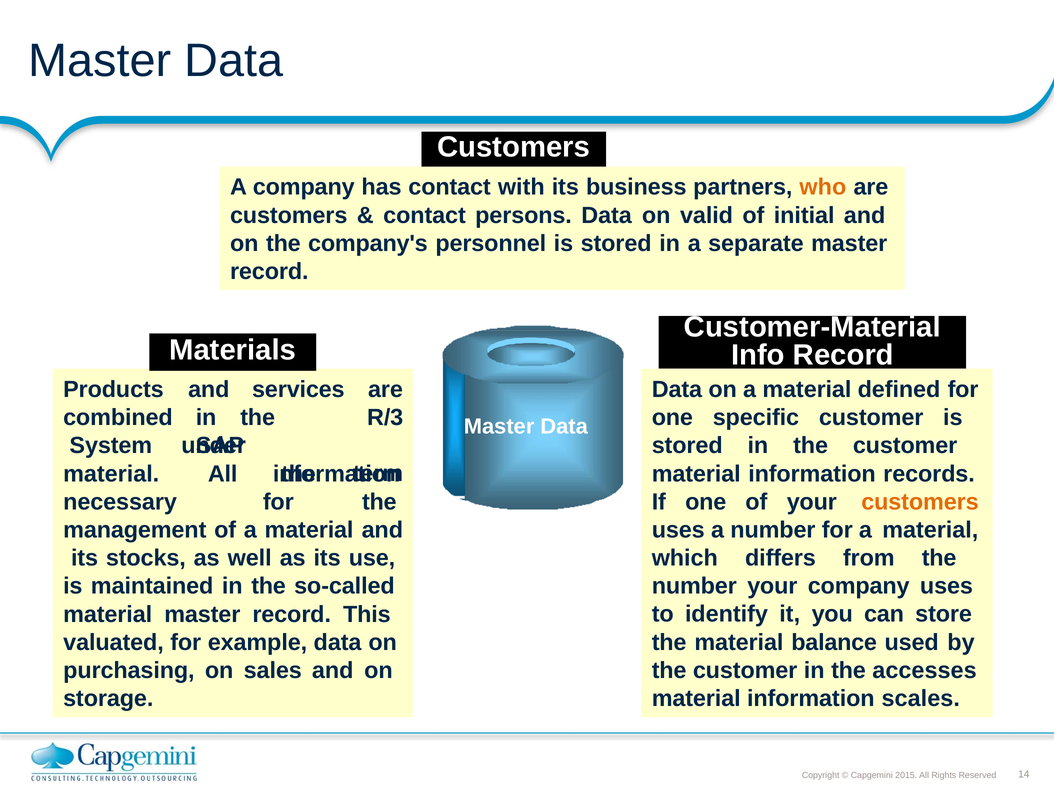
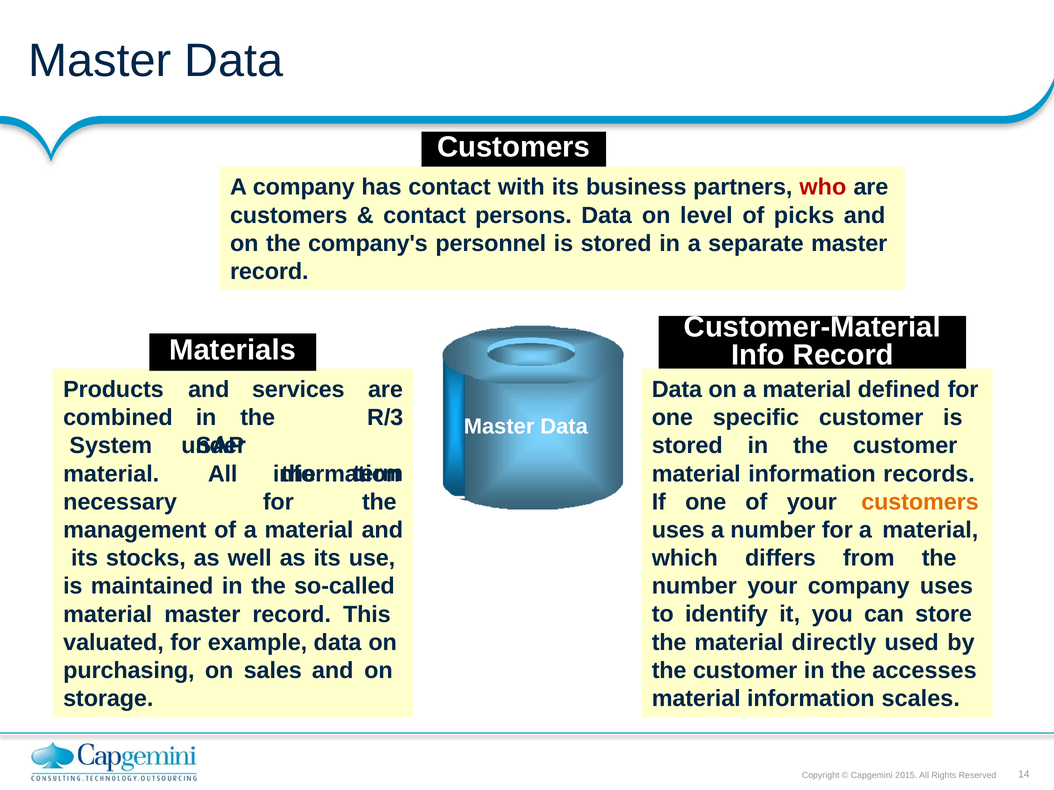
who colour: orange -> red (823, 187)
valid: valid -> level (706, 215)
initial: initial -> picks (804, 215)
balance: balance -> directly (834, 643)
